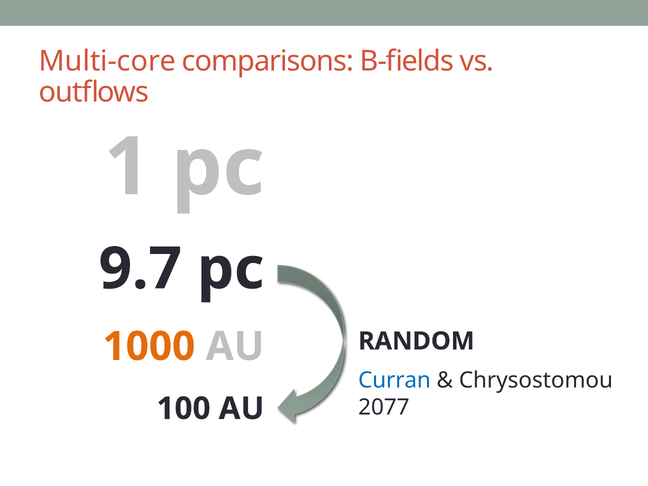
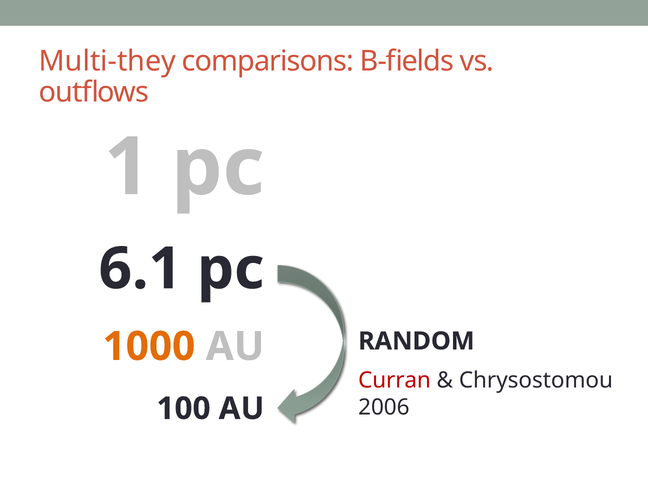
Multi-core: Multi-core -> Multi-they (107, 61)
9.7: 9.7 -> 6.1 (140, 269)
Curran colour: blue -> red (395, 380)
2077: 2077 -> 2006 (384, 407)
